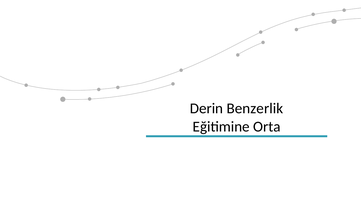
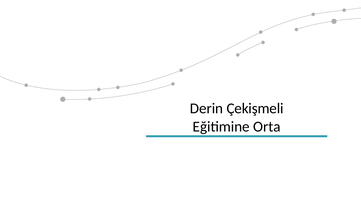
Benzerlik: Benzerlik -> Çekişmeli (255, 108)
